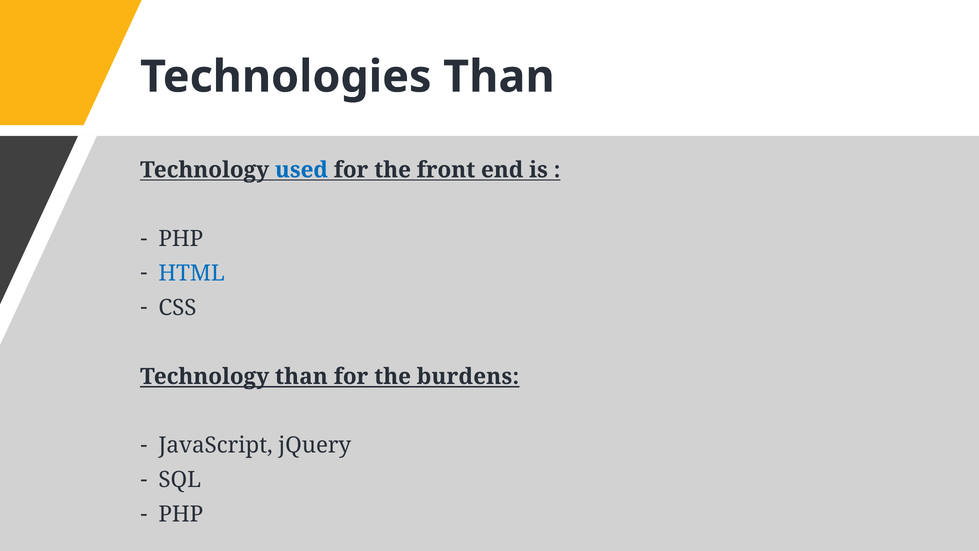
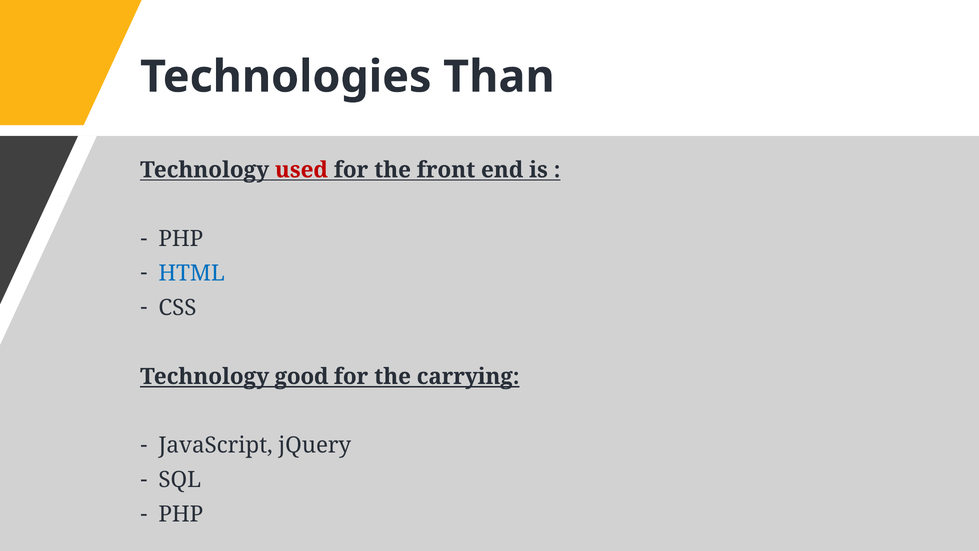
used colour: blue -> red (301, 170)
Technology than: than -> good (302, 376)
burdens: burdens -> carrying (468, 376)
